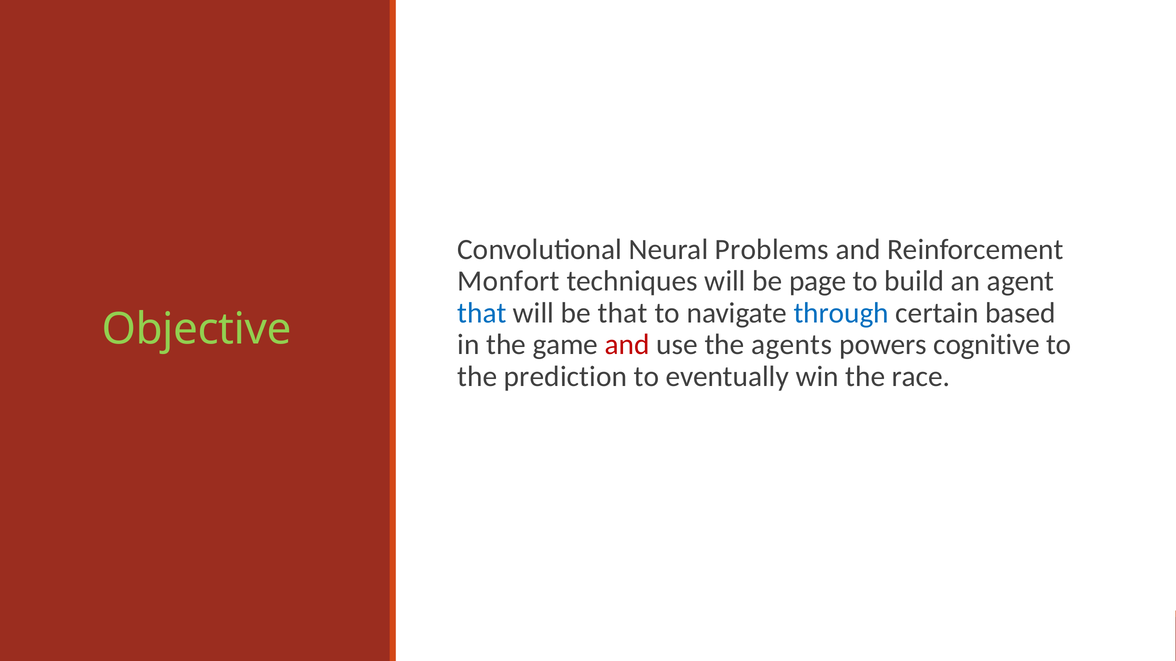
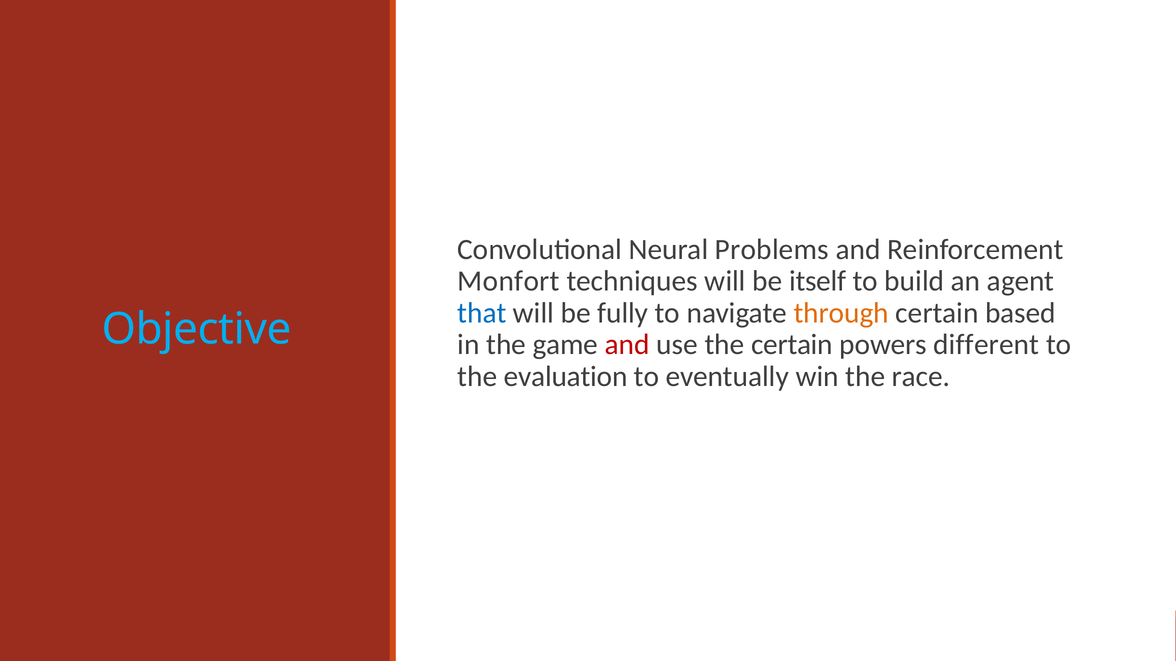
page: page -> itself (818, 281)
be that: that -> fully (623, 313)
through colour: blue -> orange (841, 313)
Objective colour: light green -> light blue (197, 330)
the agents: agents -> certain (792, 345)
cognitive: cognitive -> different (986, 345)
prediction: prediction -> evaluation (566, 377)
